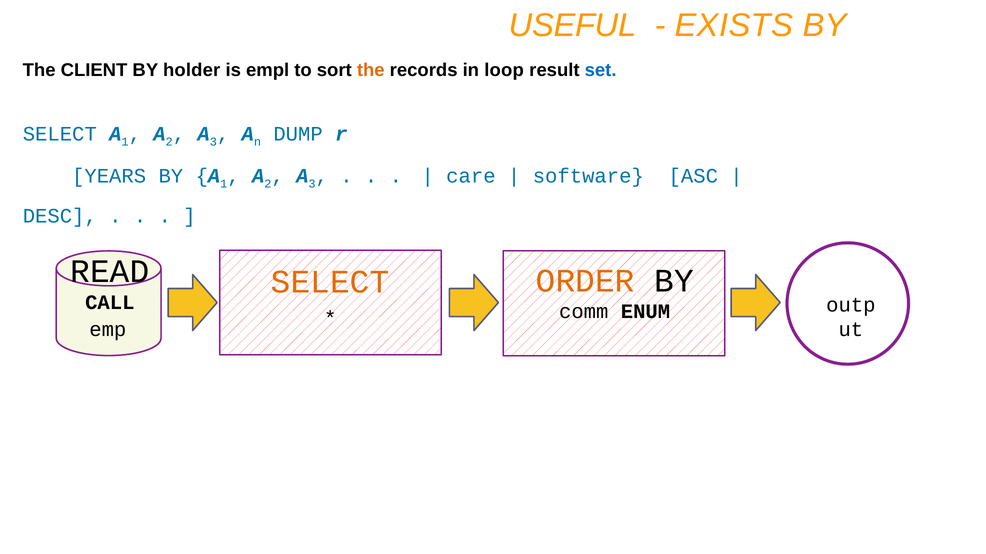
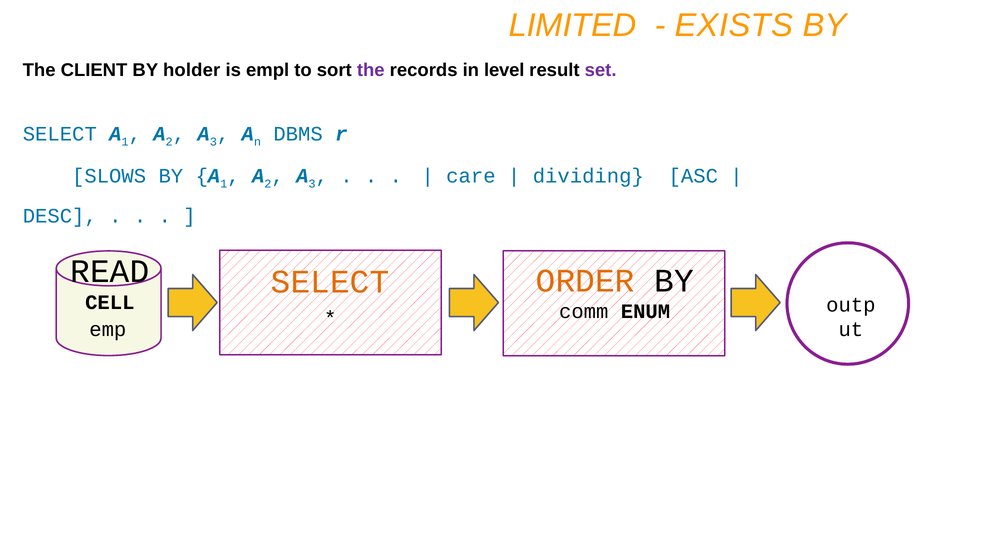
USEFUL: USEFUL -> LIMITED (573, 26)
the colour: orange -> purple (371, 70)
loop: loop -> level (504, 70)
set colour: blue -> purple (601, 70)
DUMP: DUMP -> DBMS (298, 134)
YEARS: YEARS -> SLOWS (109, 176)
software: software -> dividing (588, 176)
CALL: CALL -> CELL (110, 303)
